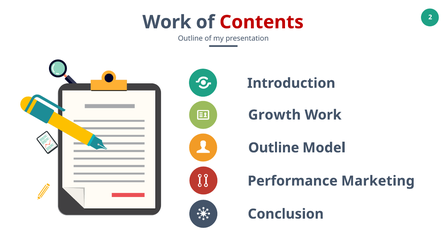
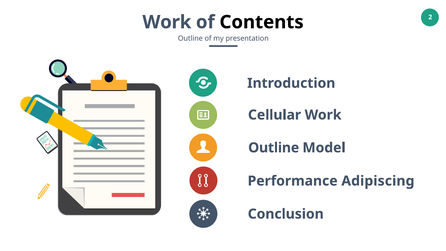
Contents colour: red -> black (262, 22)
Growth: Growth -> Cellular (275, 115)
Marketing: Marketing -> Adipiscing (378, 181)
